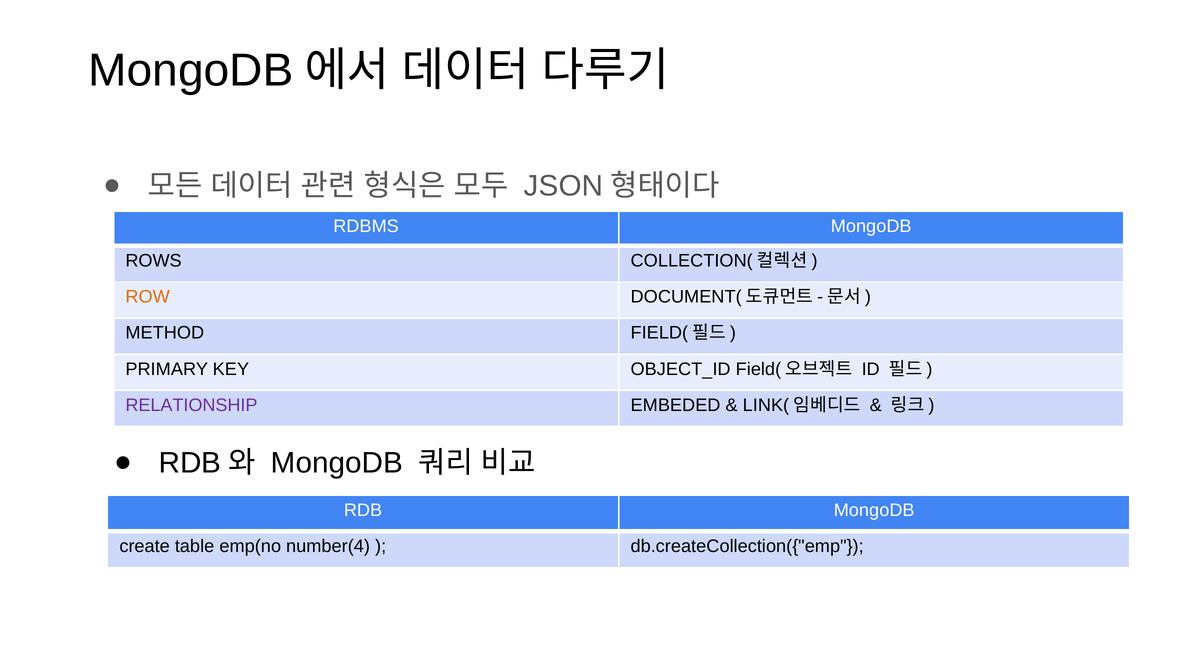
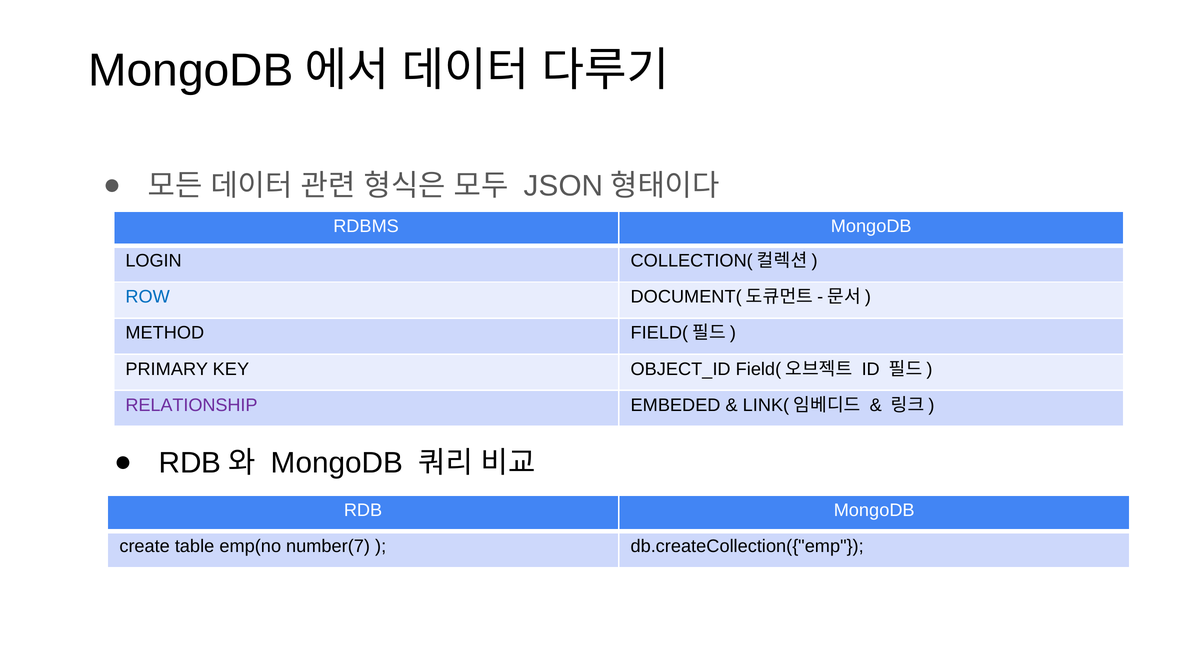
ROWS: ROWS -> LOGIN (154, 261)
ROW colour: orange -> blue (148, 297)
number(4: number(4 -> number(7 (328, 546)
